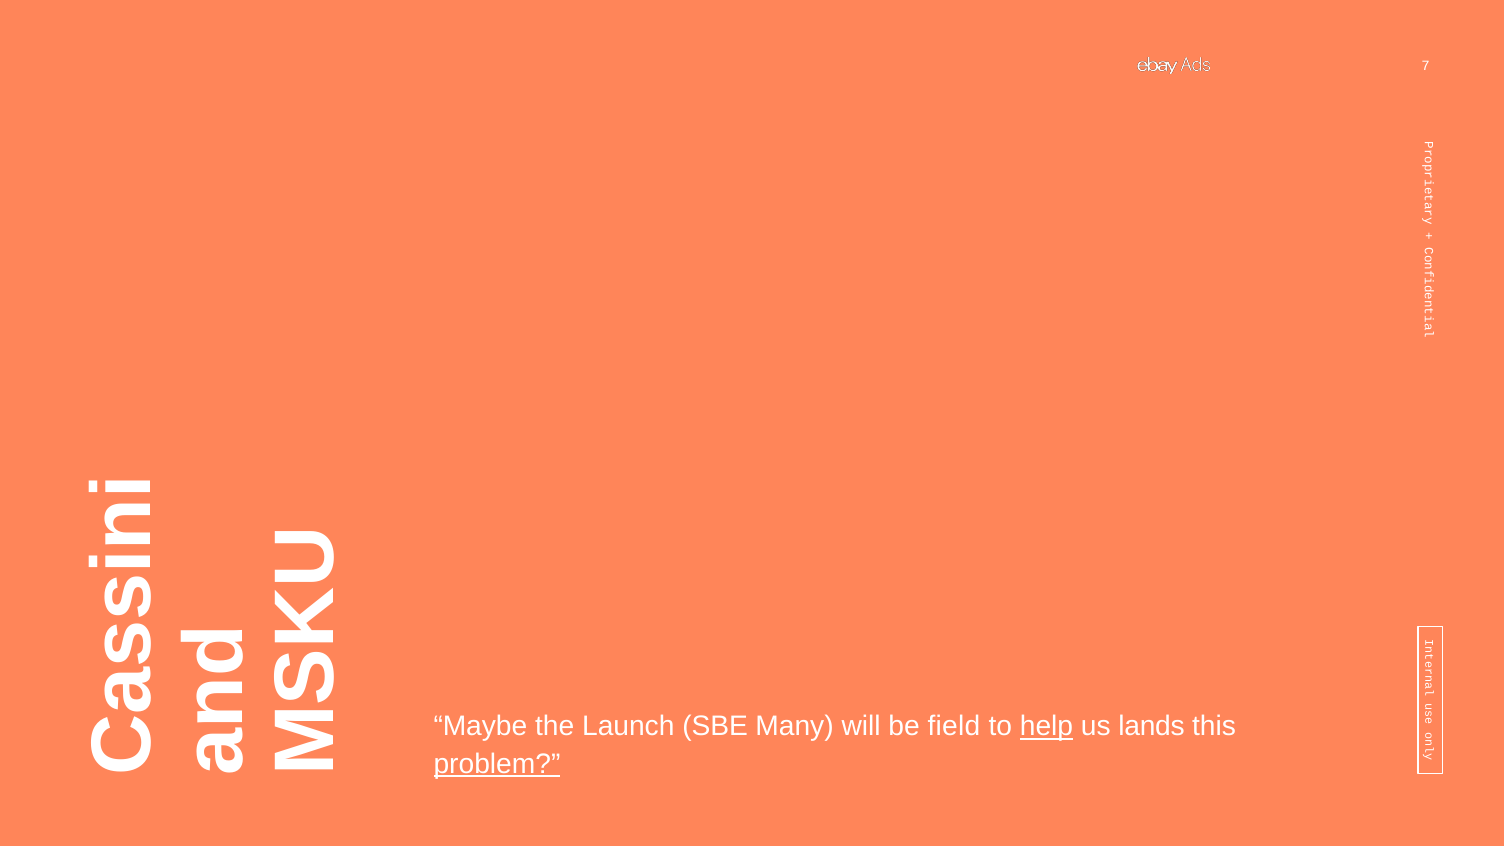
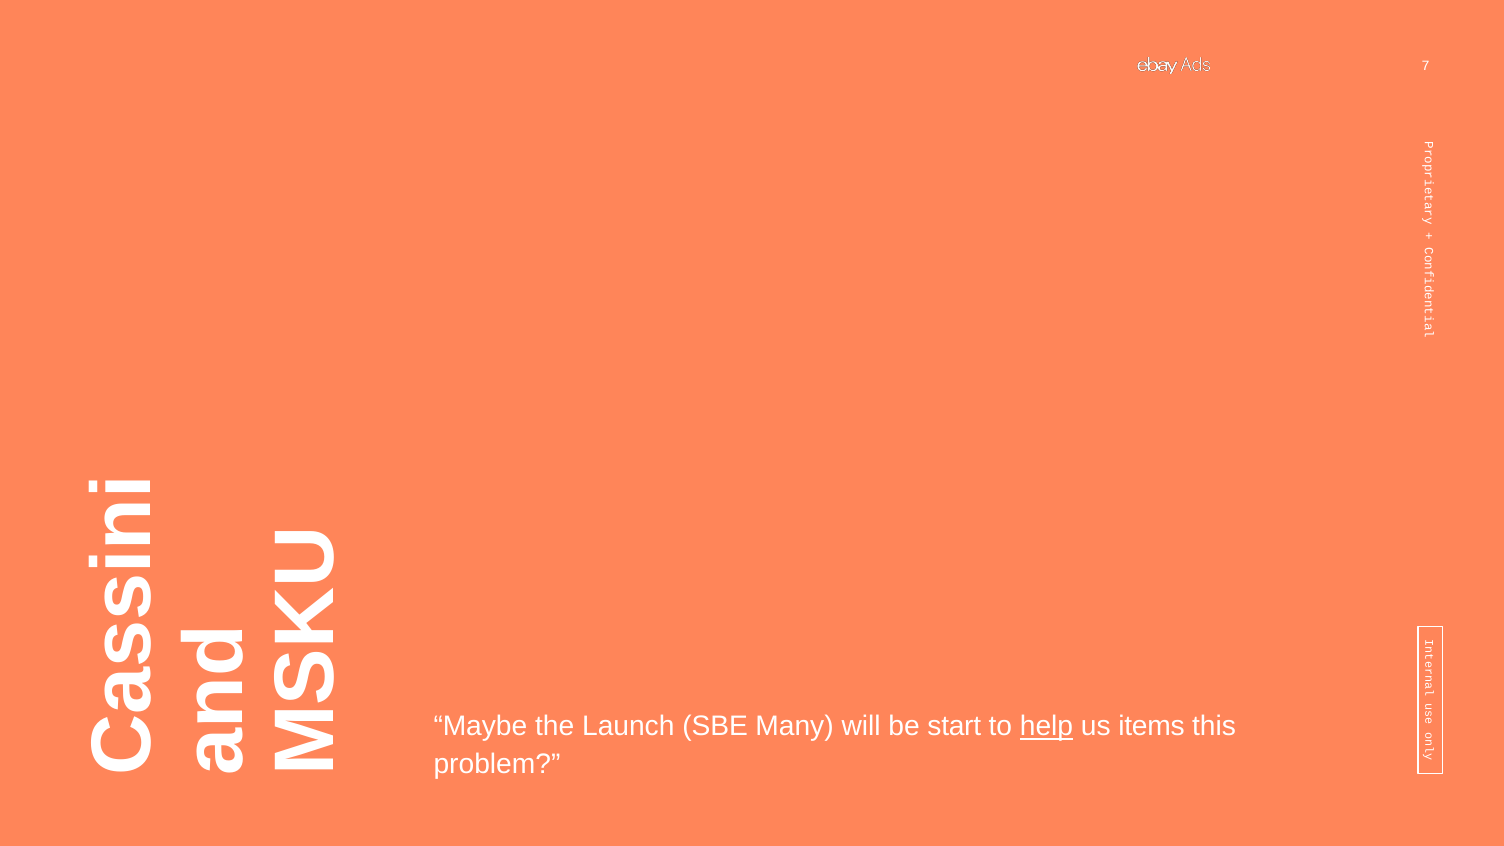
field: field -> start (954, 727)
lands: lands -> items (1152, 727)
problem underline: present -> none (497, 764)
